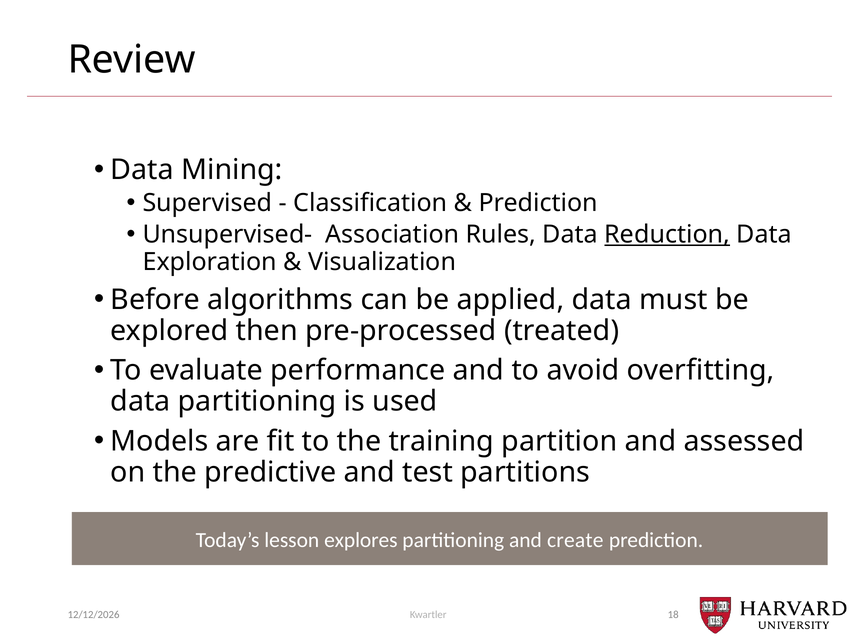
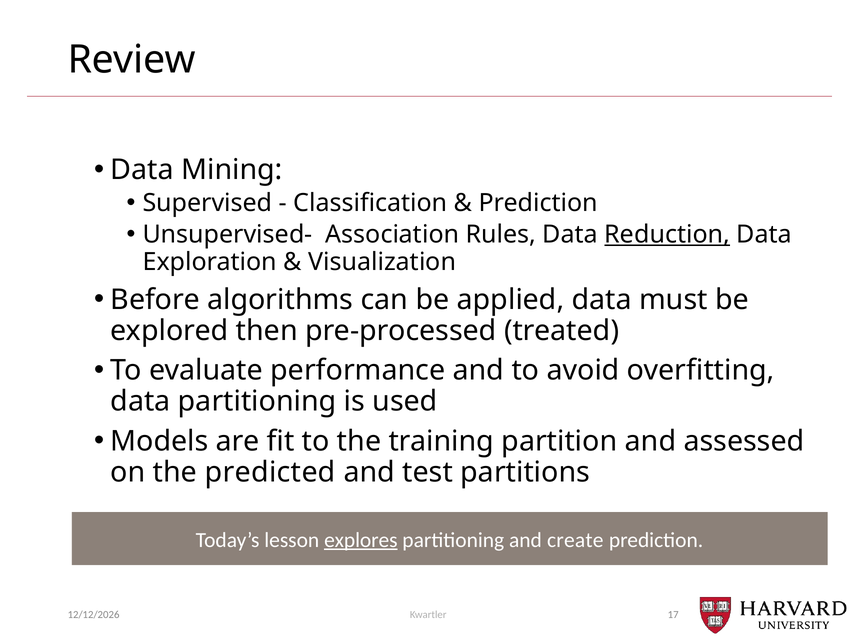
predictive: predictive -> predicted (270, 472)
explores underline: none -> present (361, 540)
18: 18 -> 17 (673, 615)
